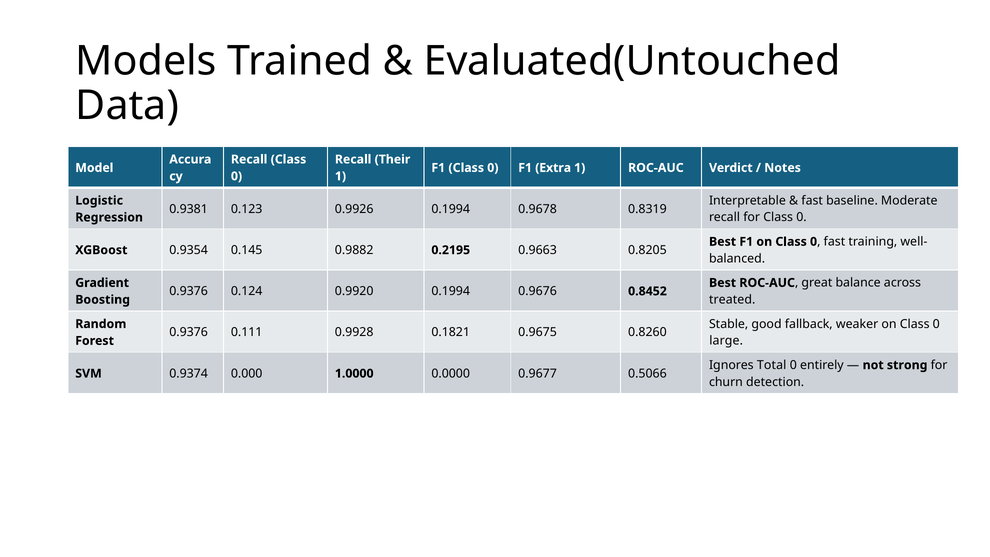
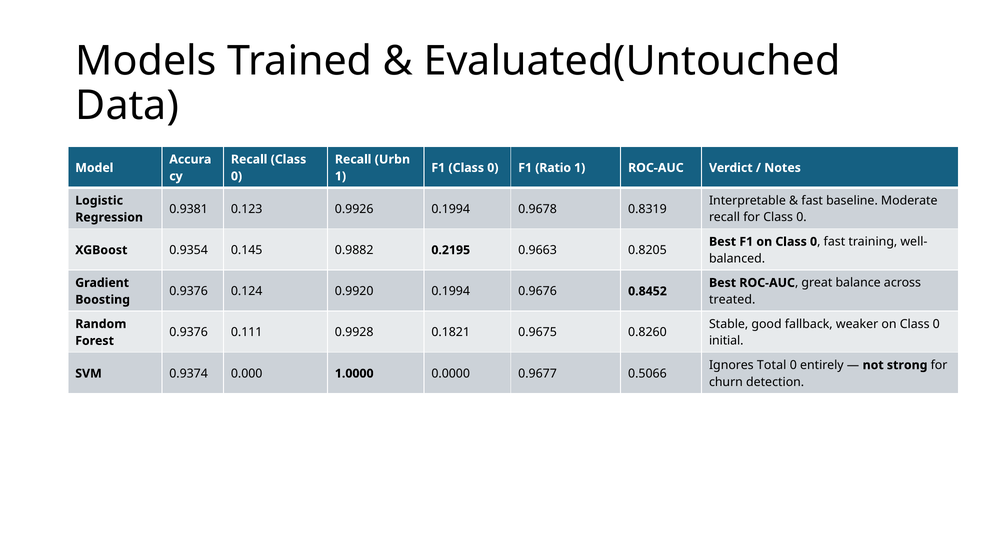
Their: Their -> Urbn (392, 159)
Extra: Extra -> Ratio (553, 168)
large: large -> initial (726, 341)
